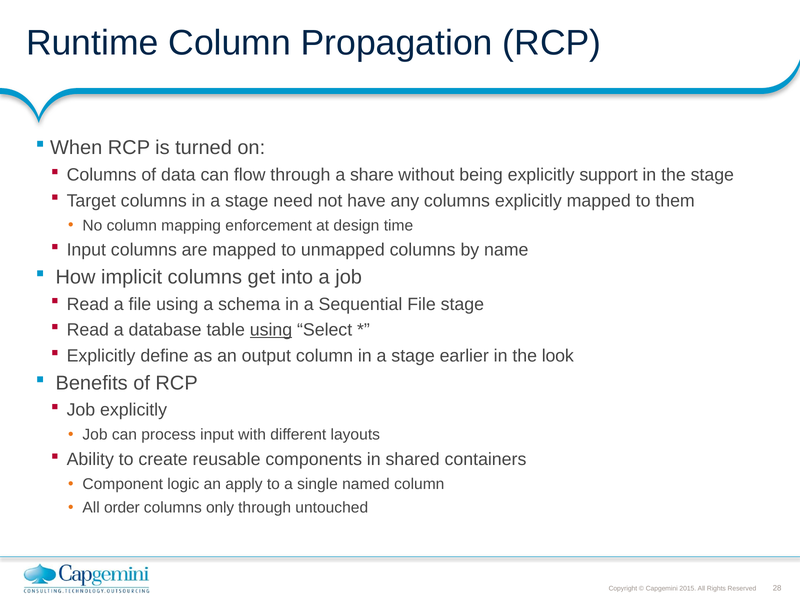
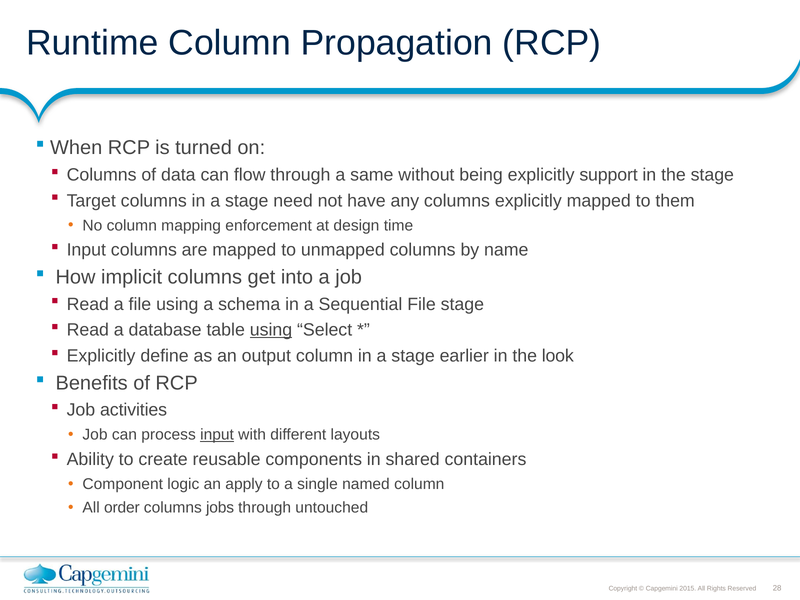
share: share -> same (372, 175)
Job explicitly: explicitly -> activities (134, 410)
input underline: none -> present (217, 435)
only: only -> jobs (220, 508)
